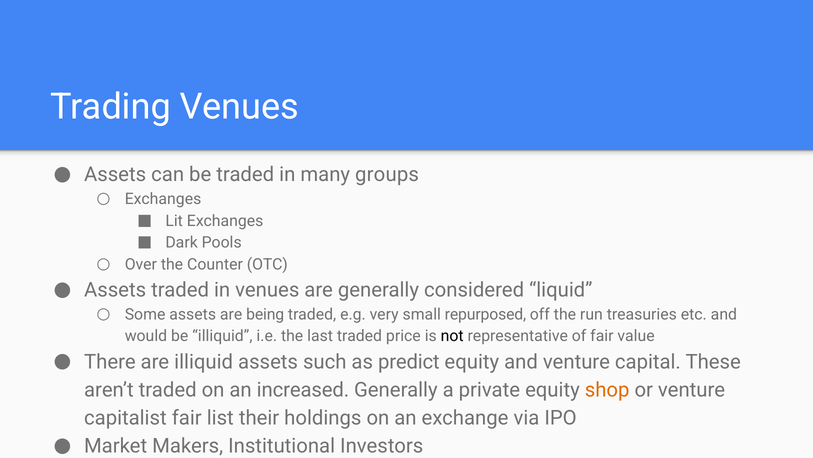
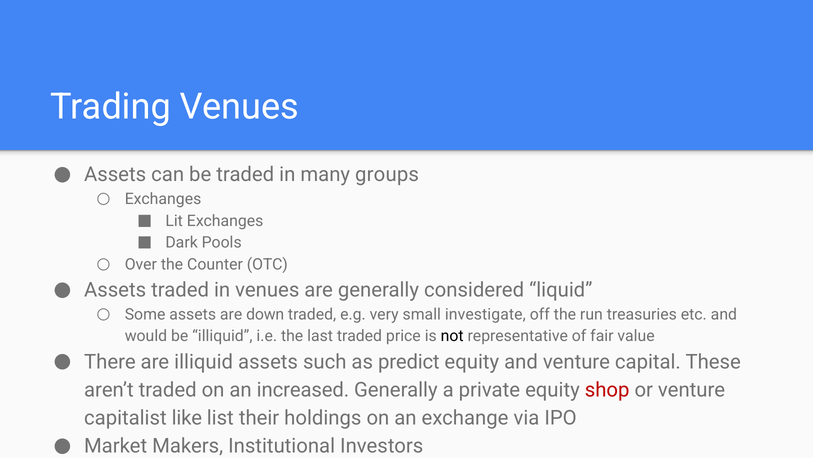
being: being -> down (265, 314)
repurposed: repurposed -> investigate (485, 314)
shop colour: orange -> red (607, 389)
capitalist fair: fair -> like (187, 417)
